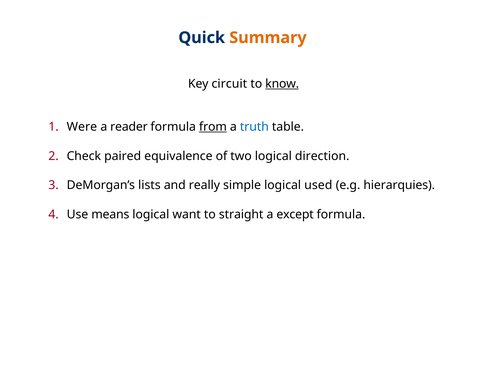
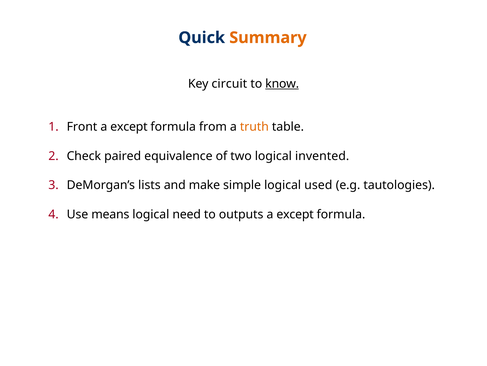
Were: Were -> Front (82, 126)
reader: reader -> except (129, 126)
from underline: present -> none (213, 126)
truth colour: blue -> orange (254, 126)
direction: direction -> invented (322, 156)
really: really -> make (204, 185)
hierarquies: hierarquies -> tautologies (399, 185)
want: want -> need (187, 214)
straight: straight -> outputs (241, 214)
